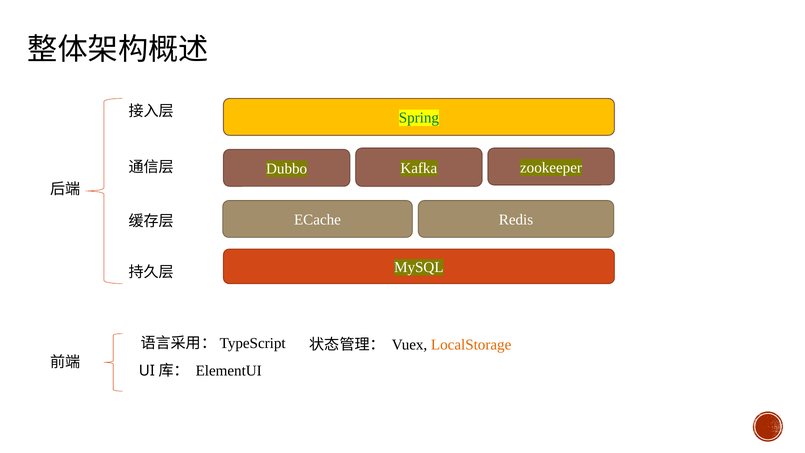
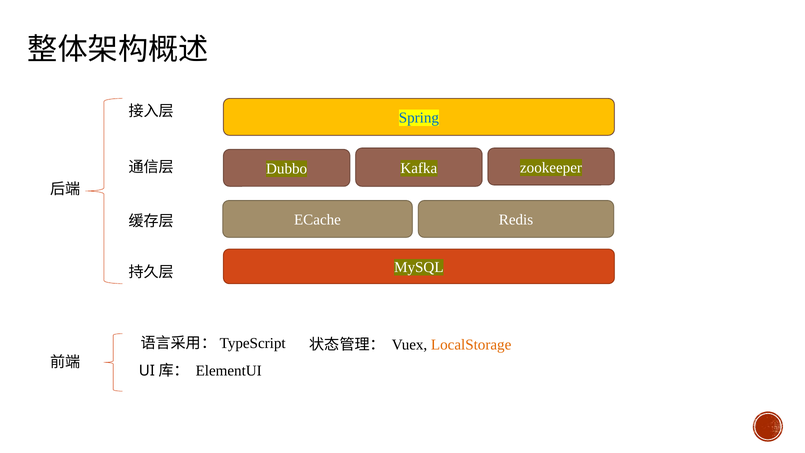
Spring colour: green -> blue (419, 118)
